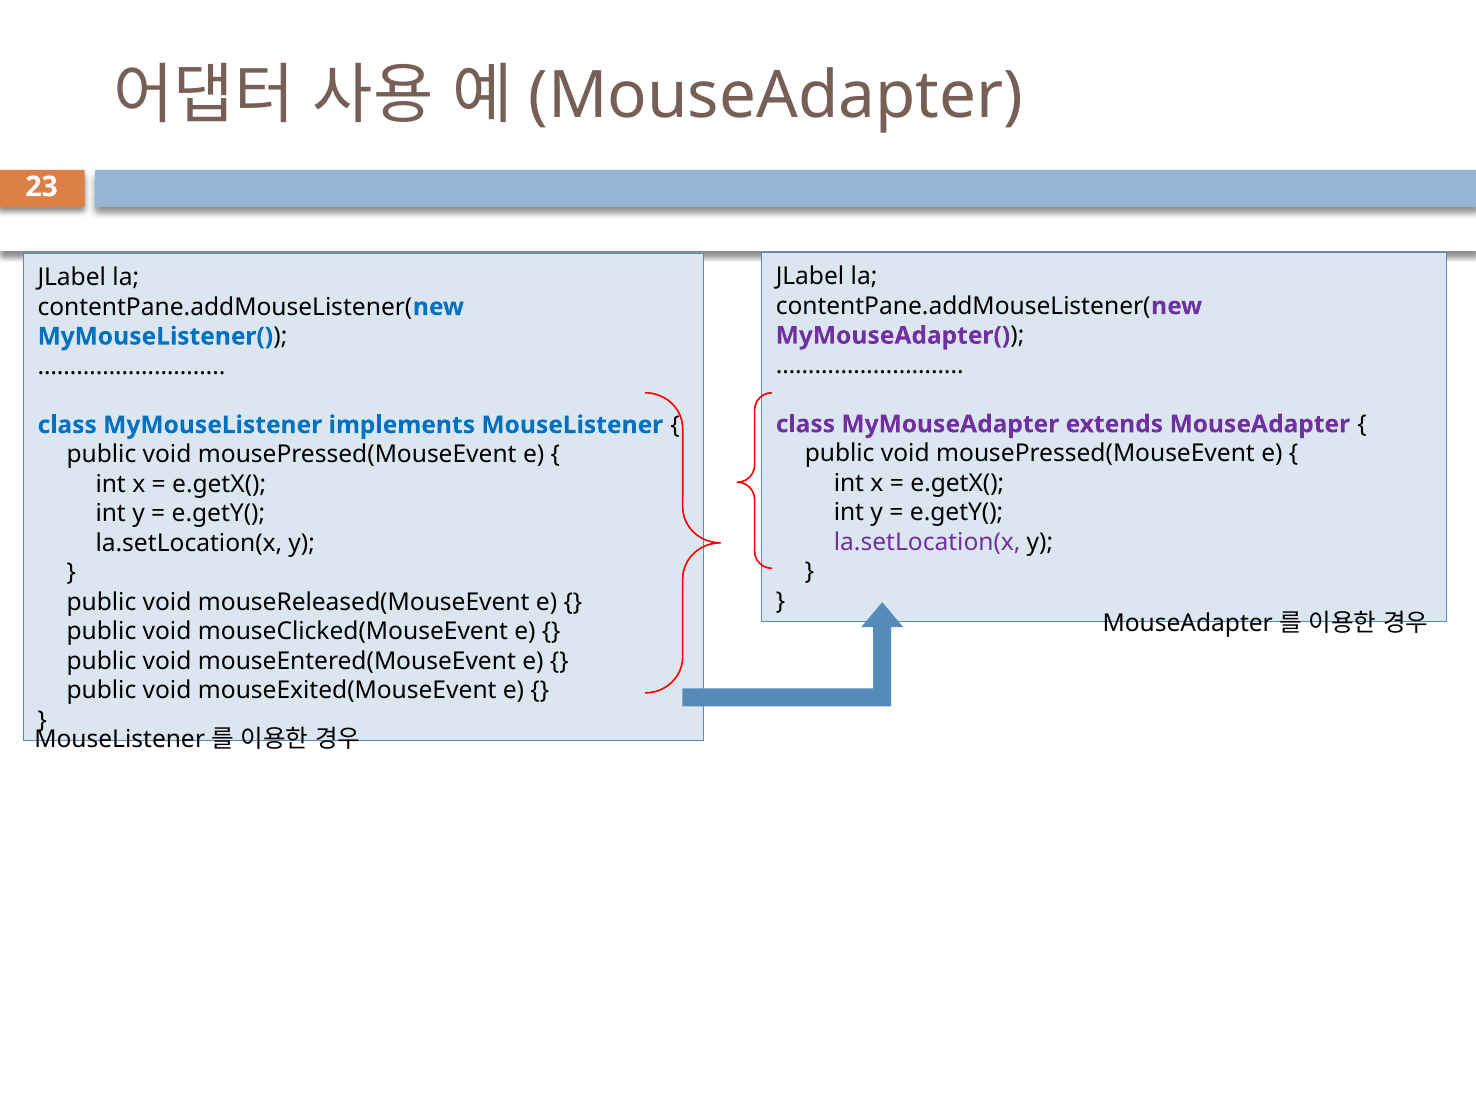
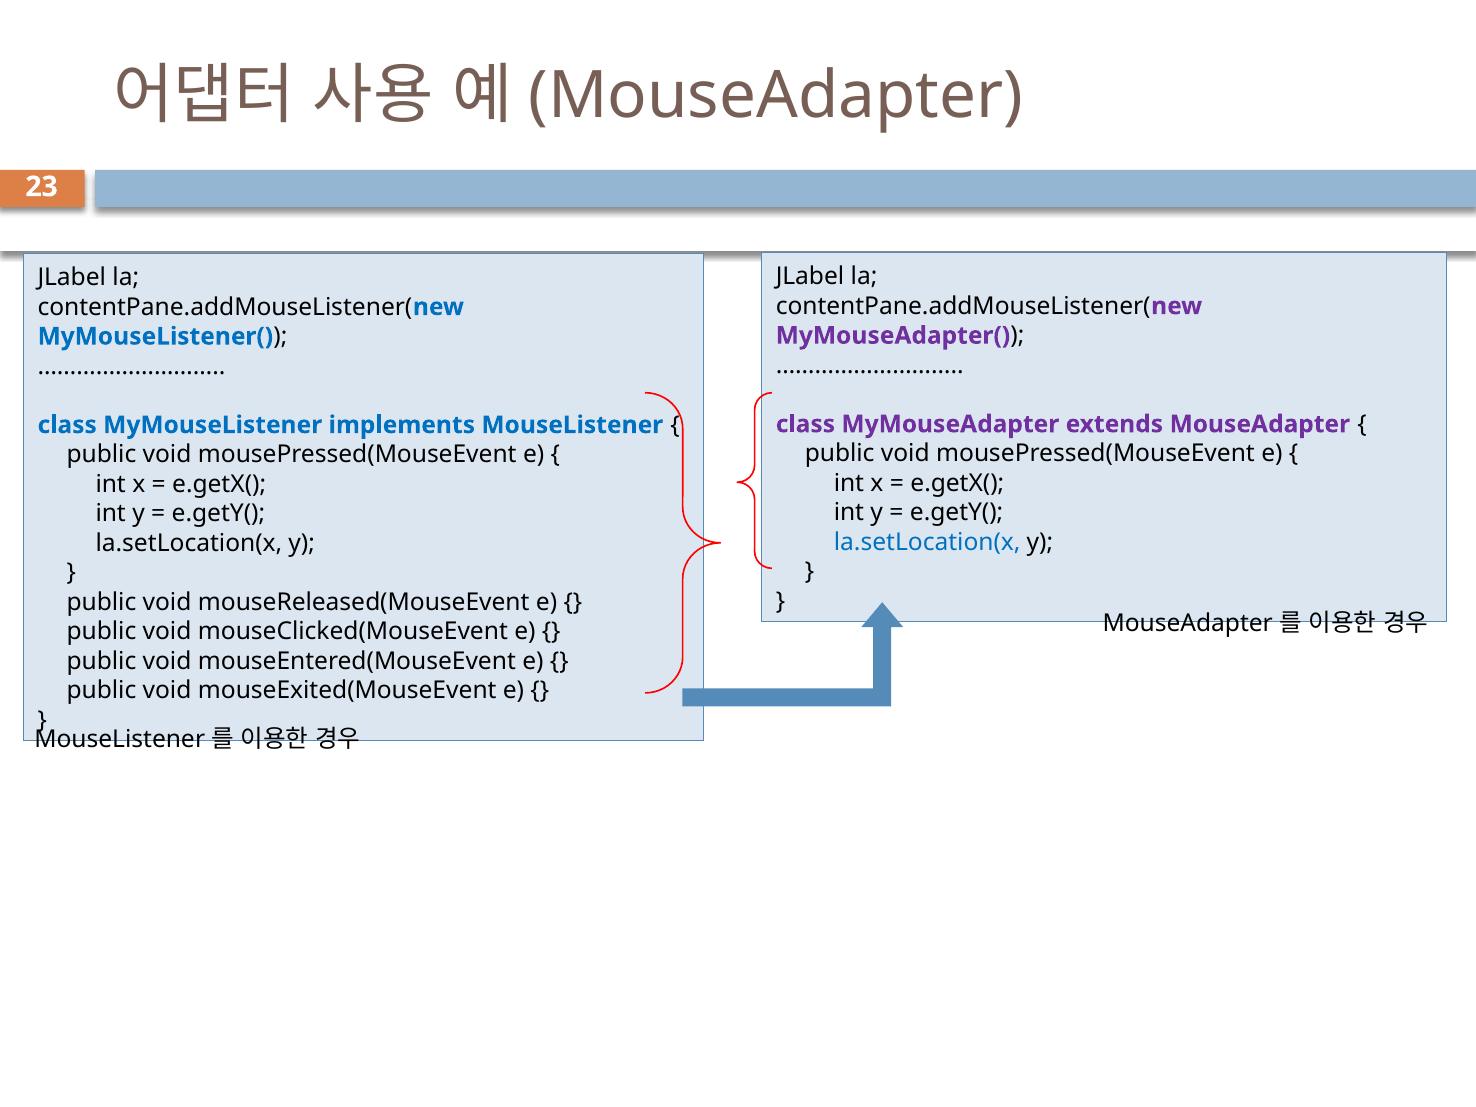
la.setLocation(x colour: purple -> blue (927, 542)
